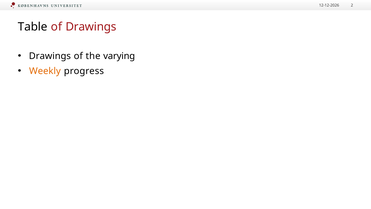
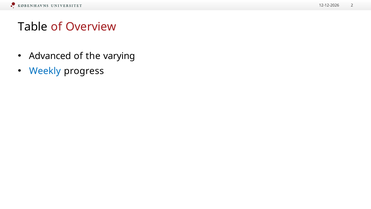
of Drawings: Drawings -> Overview (91, 27)
Drawings: Drawings -> Advanced (50, 56)
Weekly colour: orange -> blue (45, 71)
